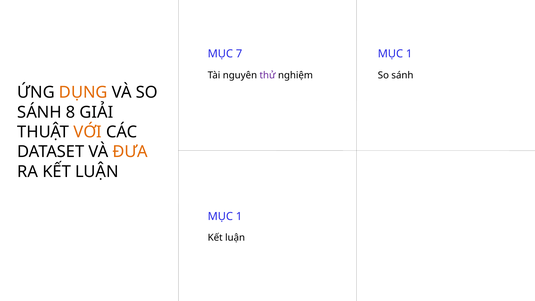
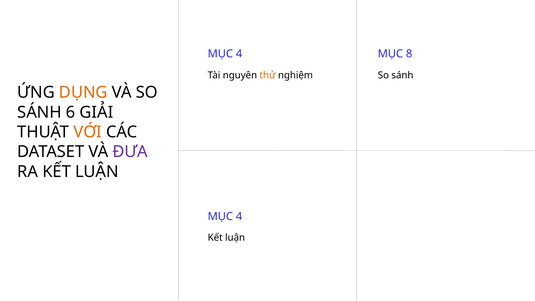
7: 7 -> 4 (239, 54)
1: 1 -> 8 (409, 54)
thử colour: purple -> orange (268, 75)
8: 8 -> 6 (71, 112)
ĐƯA colour: orange -> purple (130, 152)
1: 1 -> 4 (239, 216)
